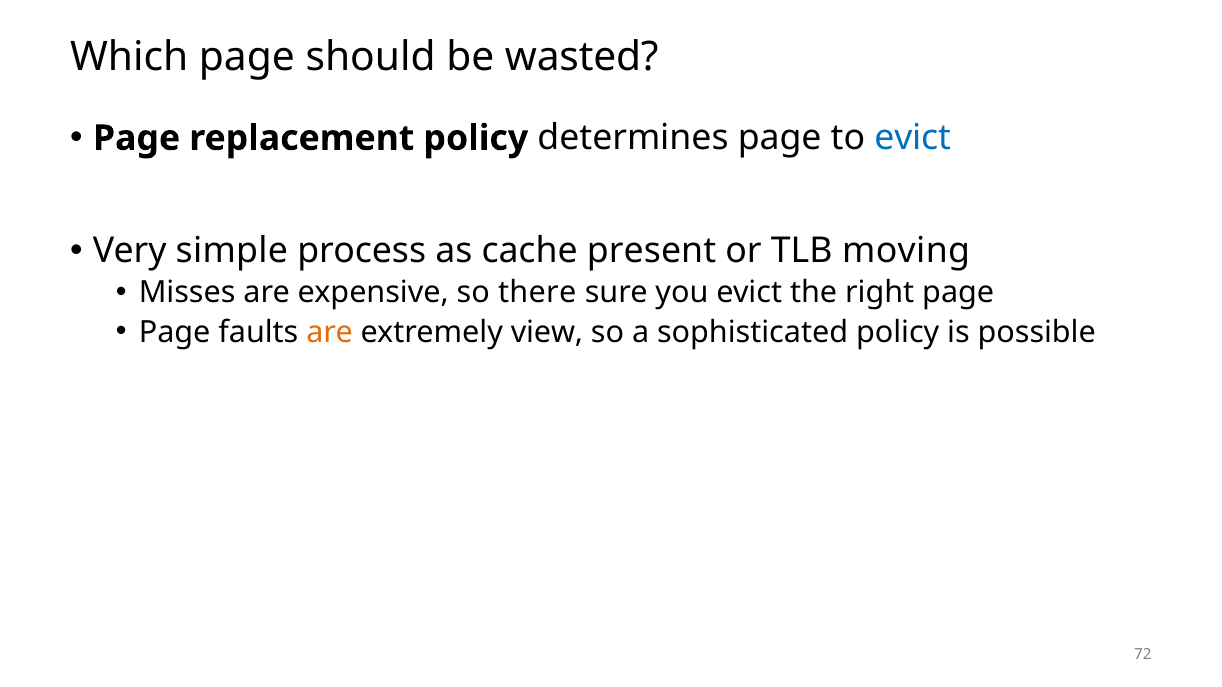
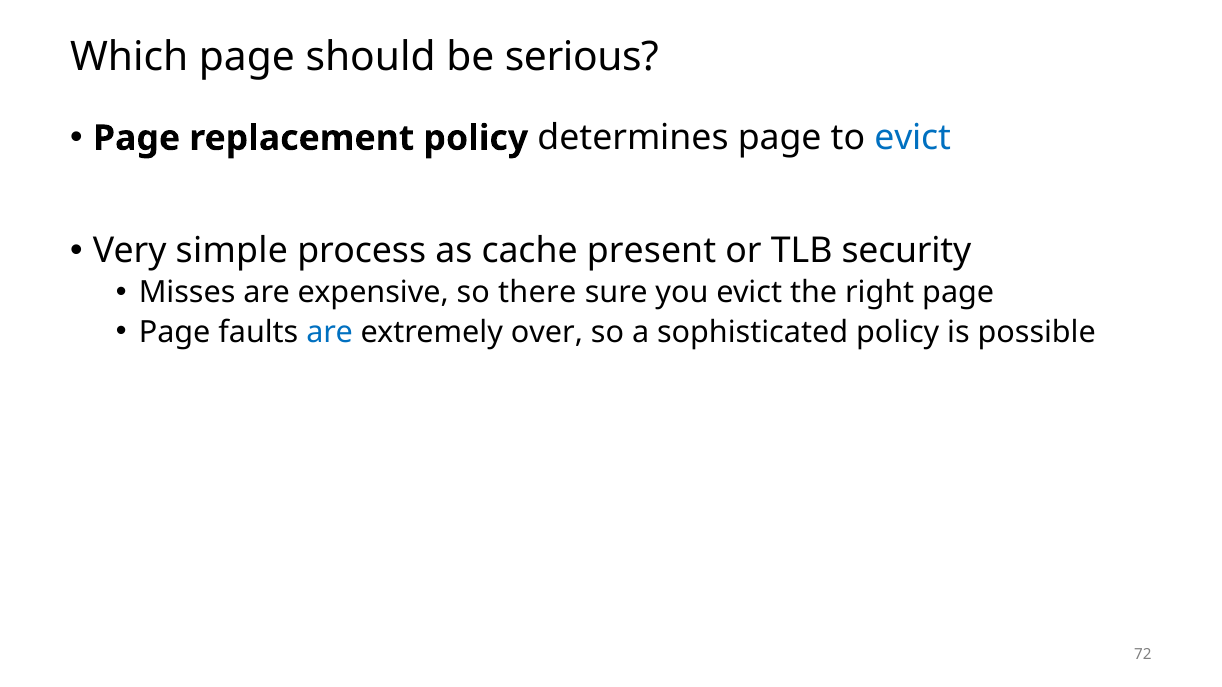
wasted: wasted -> serious (582, 57)
moving: moving -> security (906, 251)
are colour: orange -> blue (330, 332)
view: view -> over (547, 332)
